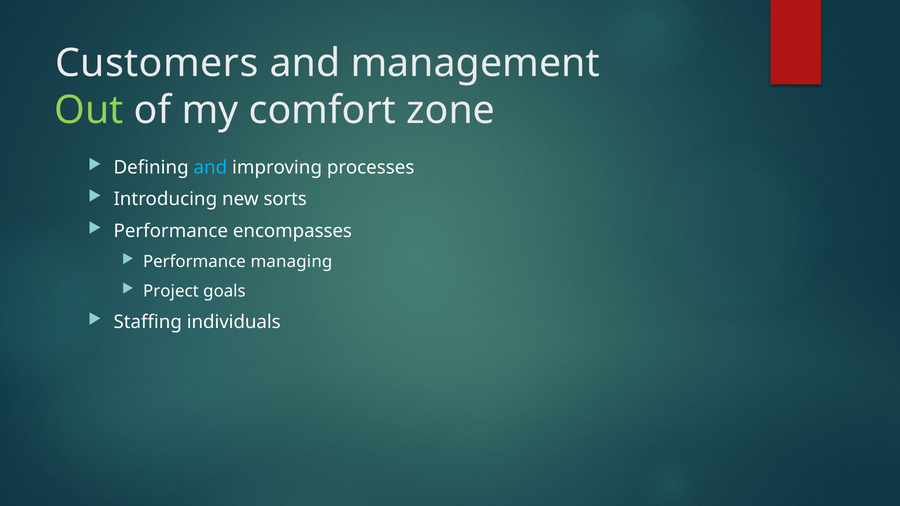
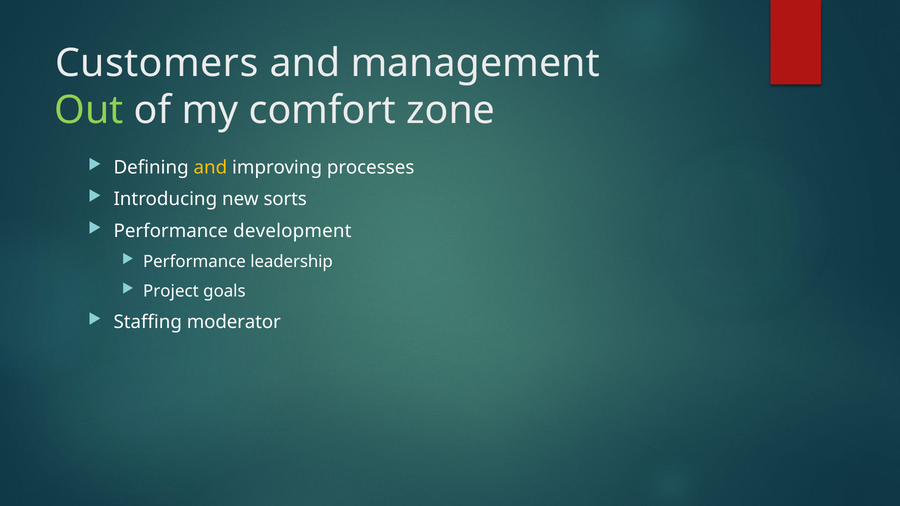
and colour: light blue -> yellow (210, 167)
encompasses: encompasses -> development (292, 231)
managing: managing -> leadership (292, 262)
individuals: individuals -> moderator (234, 322)
